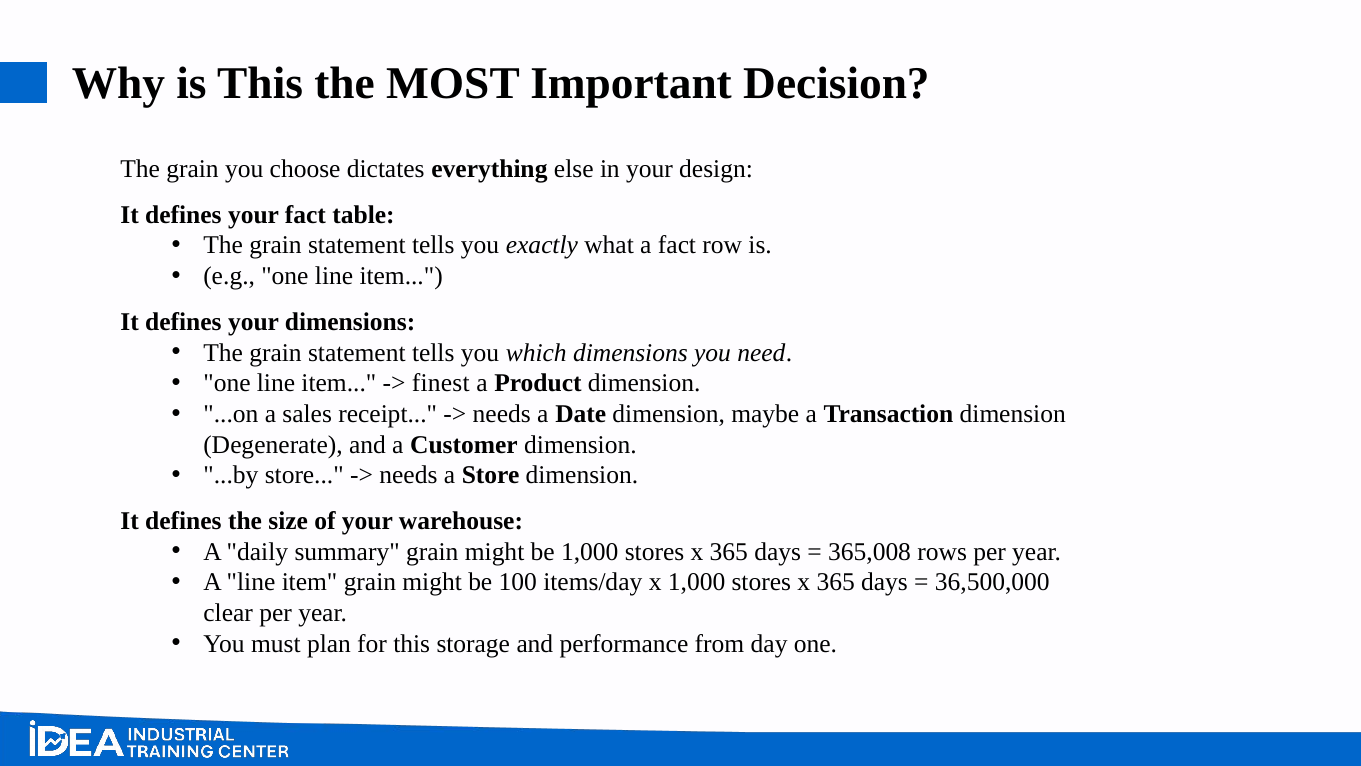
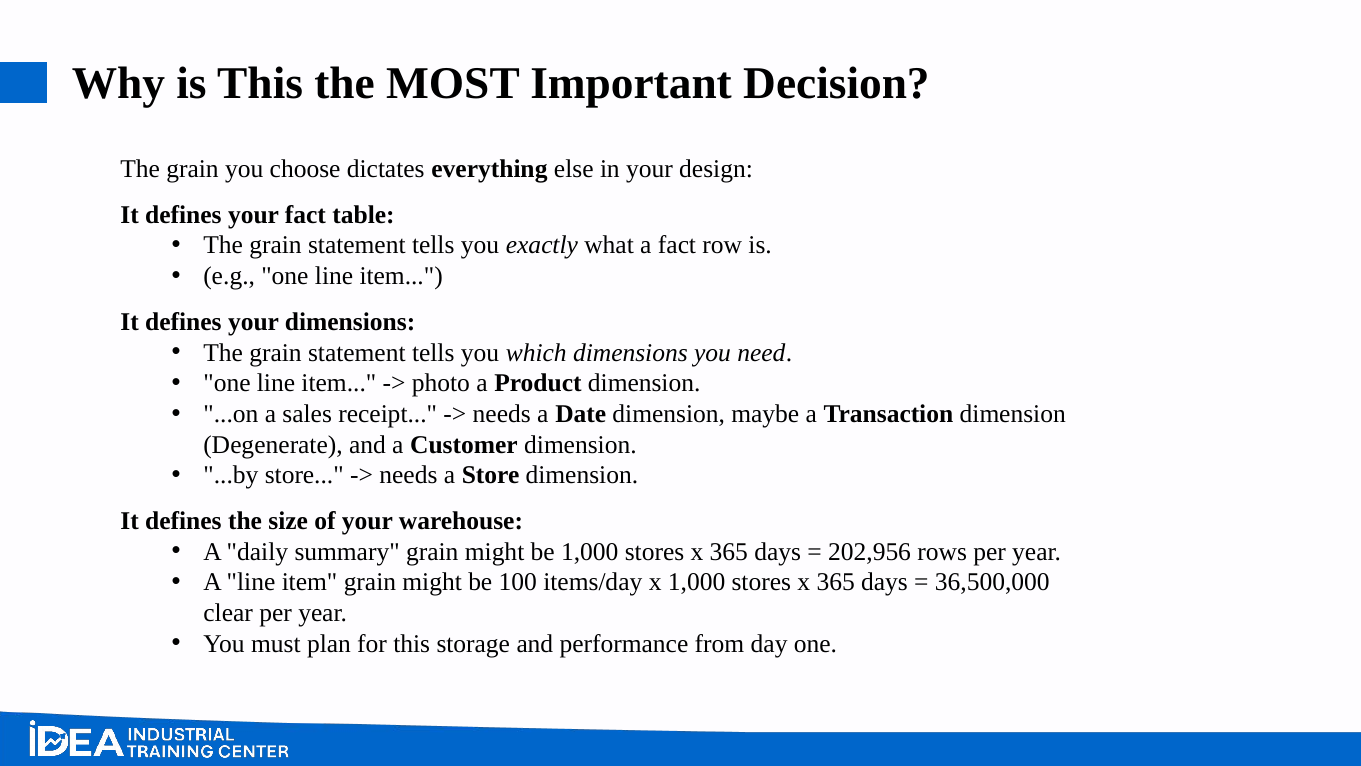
finest: finest -> photo (441, 383)
365,008: 365,008 -> 202,956 (870, 552)
